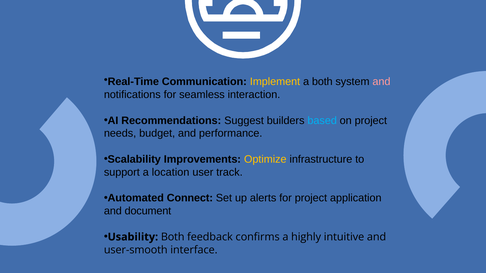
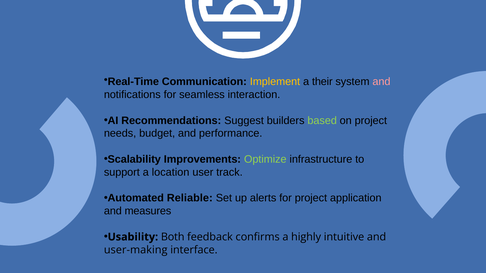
a both: both -> their (322, 82)
based colour: light blue -> light green (322, 121)
Optimize colour: yellow -> light green (265, 160)
Connect: Connect -> Reliable (190, 198)
document: document -> measures (148, 211)
user-smooth: user-smooth -> user-making (136, 250)
